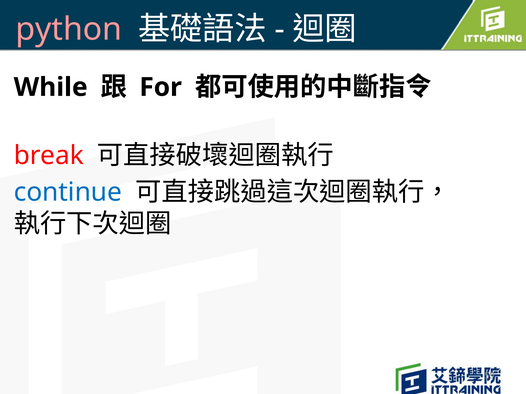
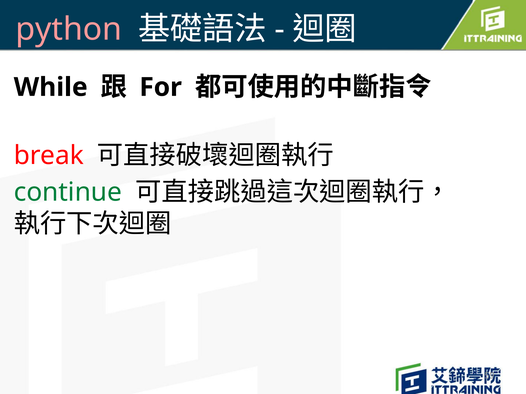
continue colour: blue -> green (68, 193)
